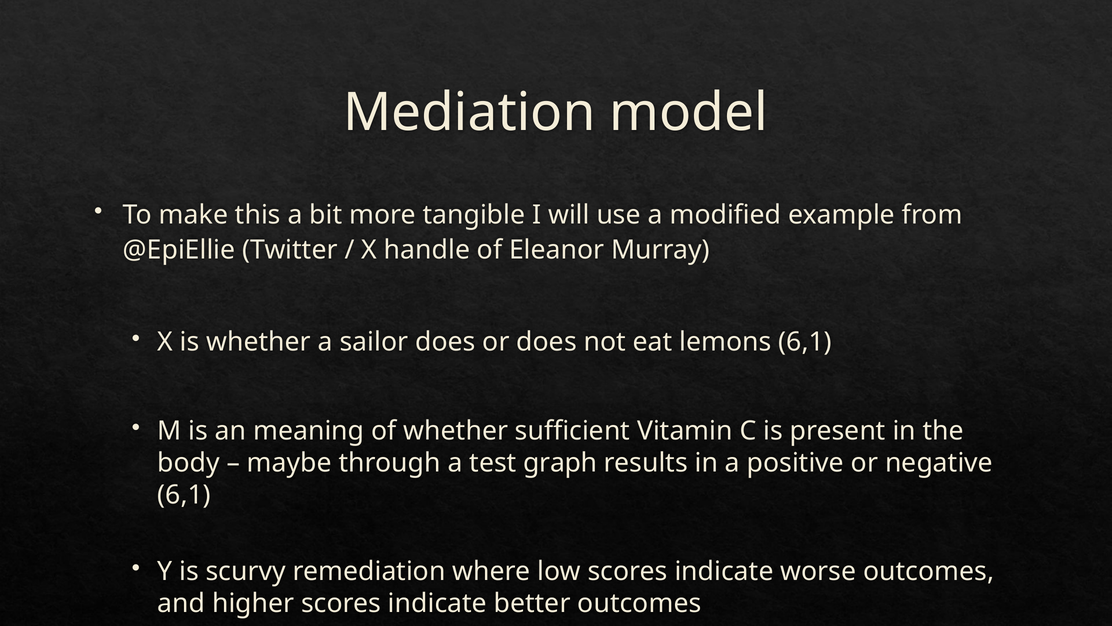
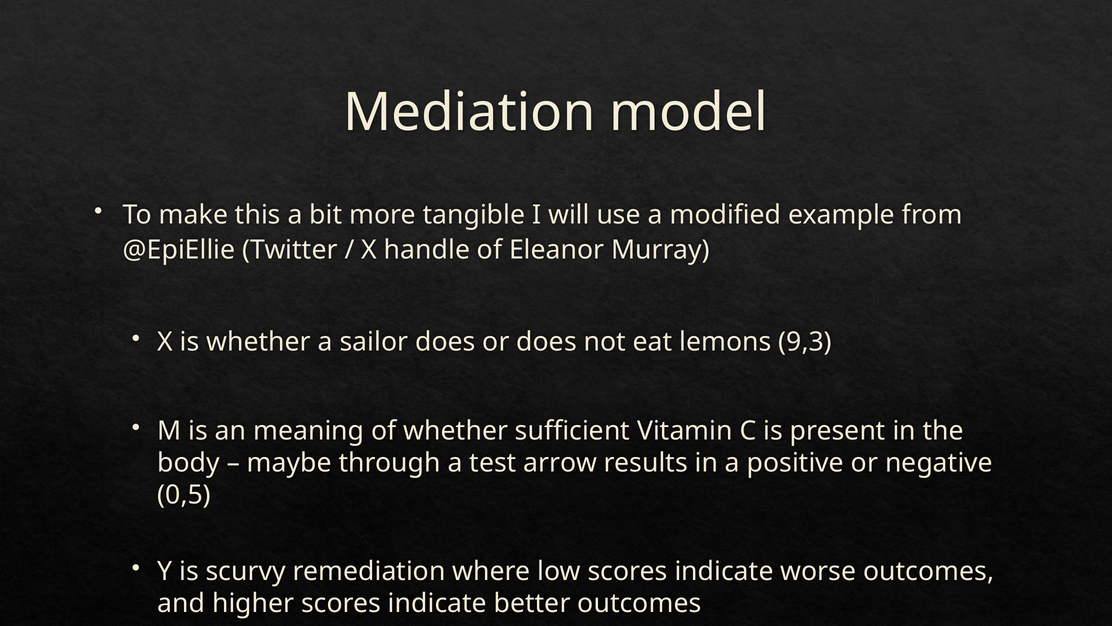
lemons 6,1: 6,1 -> 9,3 (805, 342)
graph: graph -> arrow (560, 463)
6,1: 6,1 -> 0,5 (184, 495)
